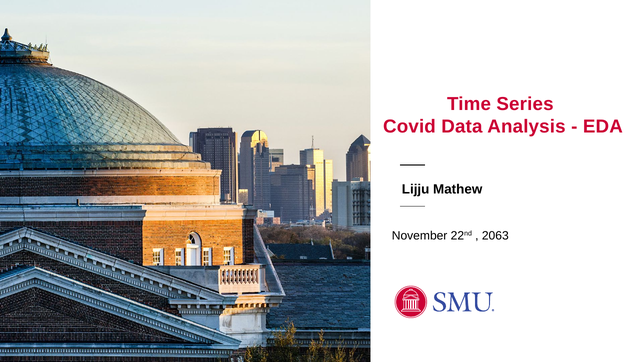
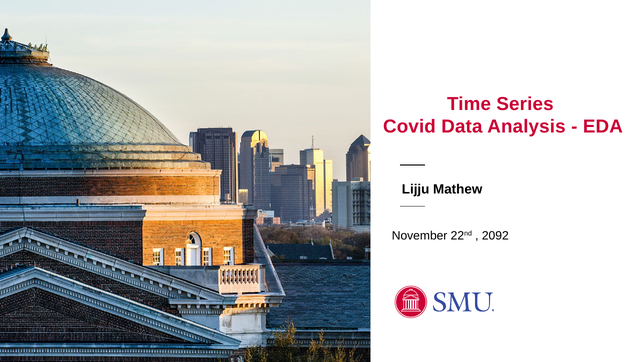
2063: 2063 -> 2092 (495, 235)
